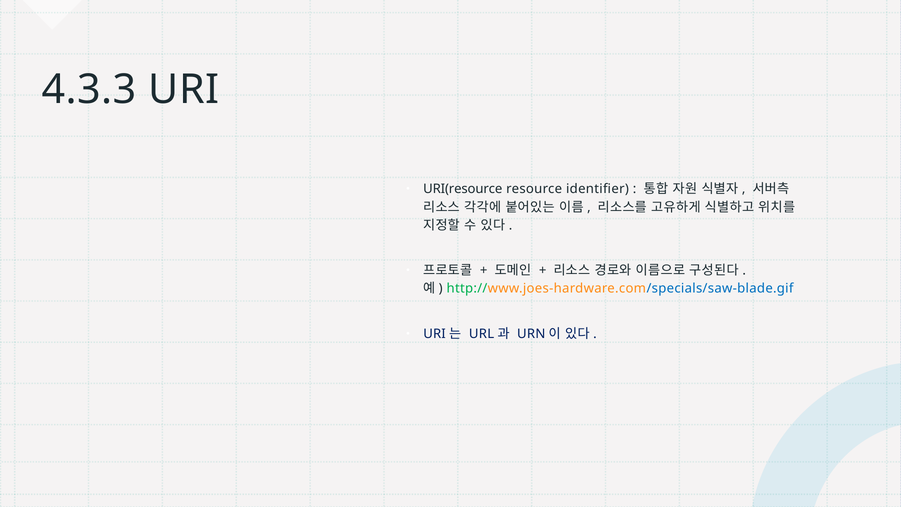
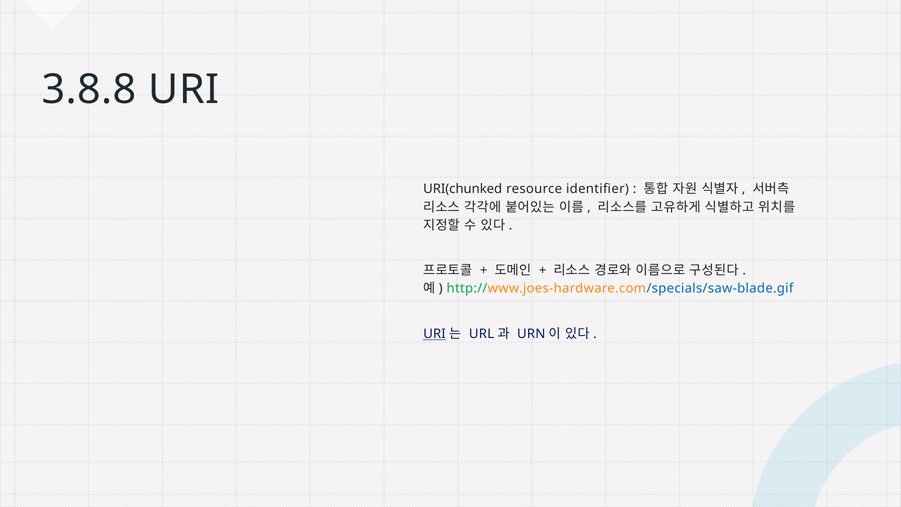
4.3.3: 4.3.3 -> 3.8.8 (89, 90)
URI(resource: URI(resource -> URI(chunked (463, 189)
URI underline: none -> present (435, 334)
